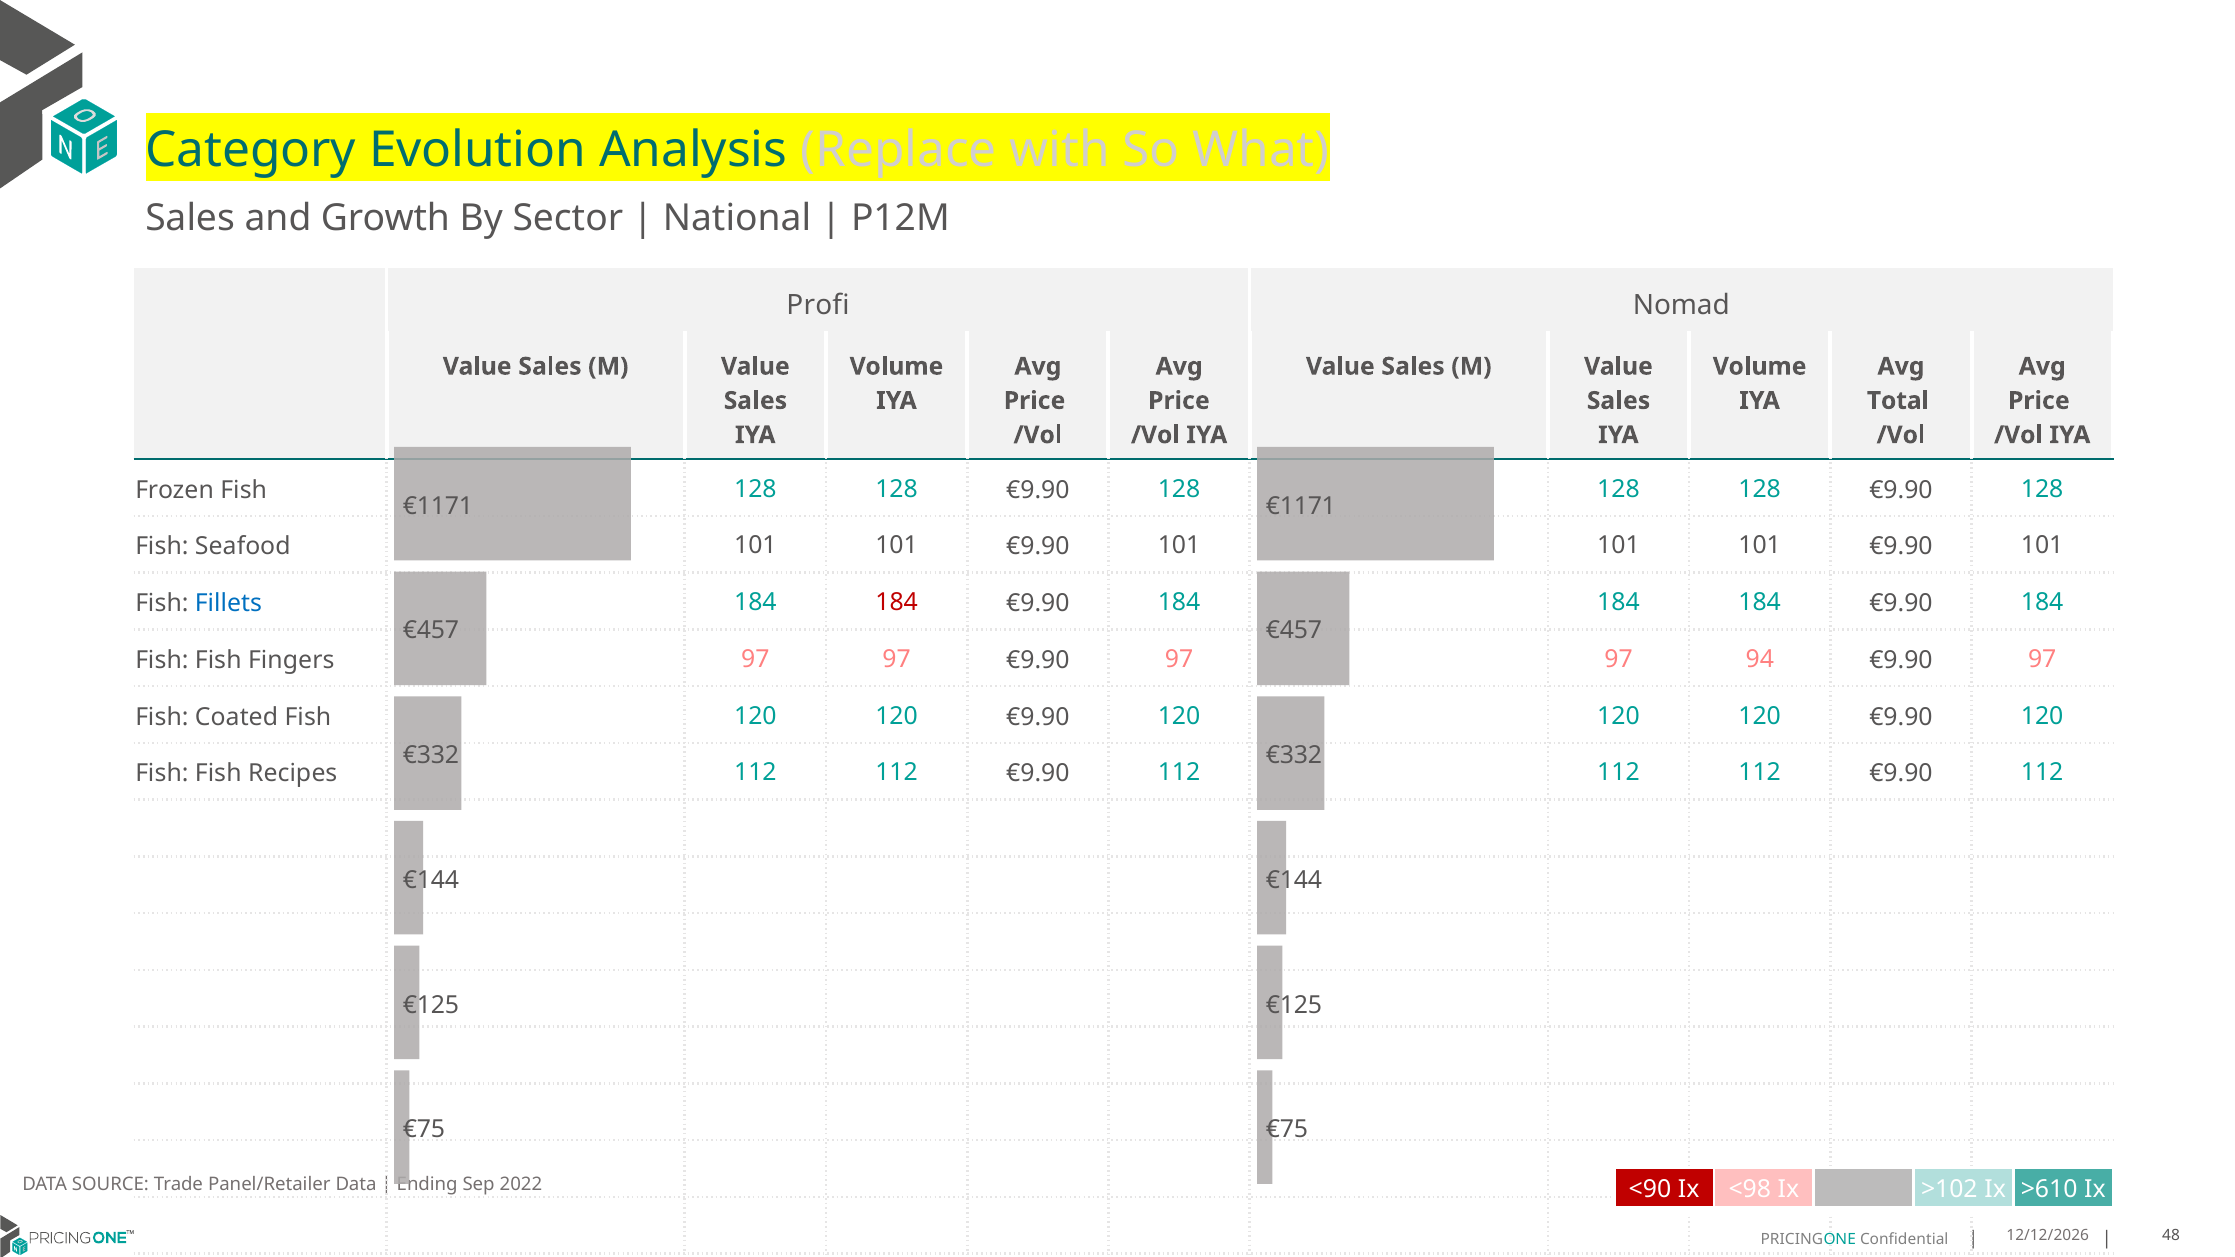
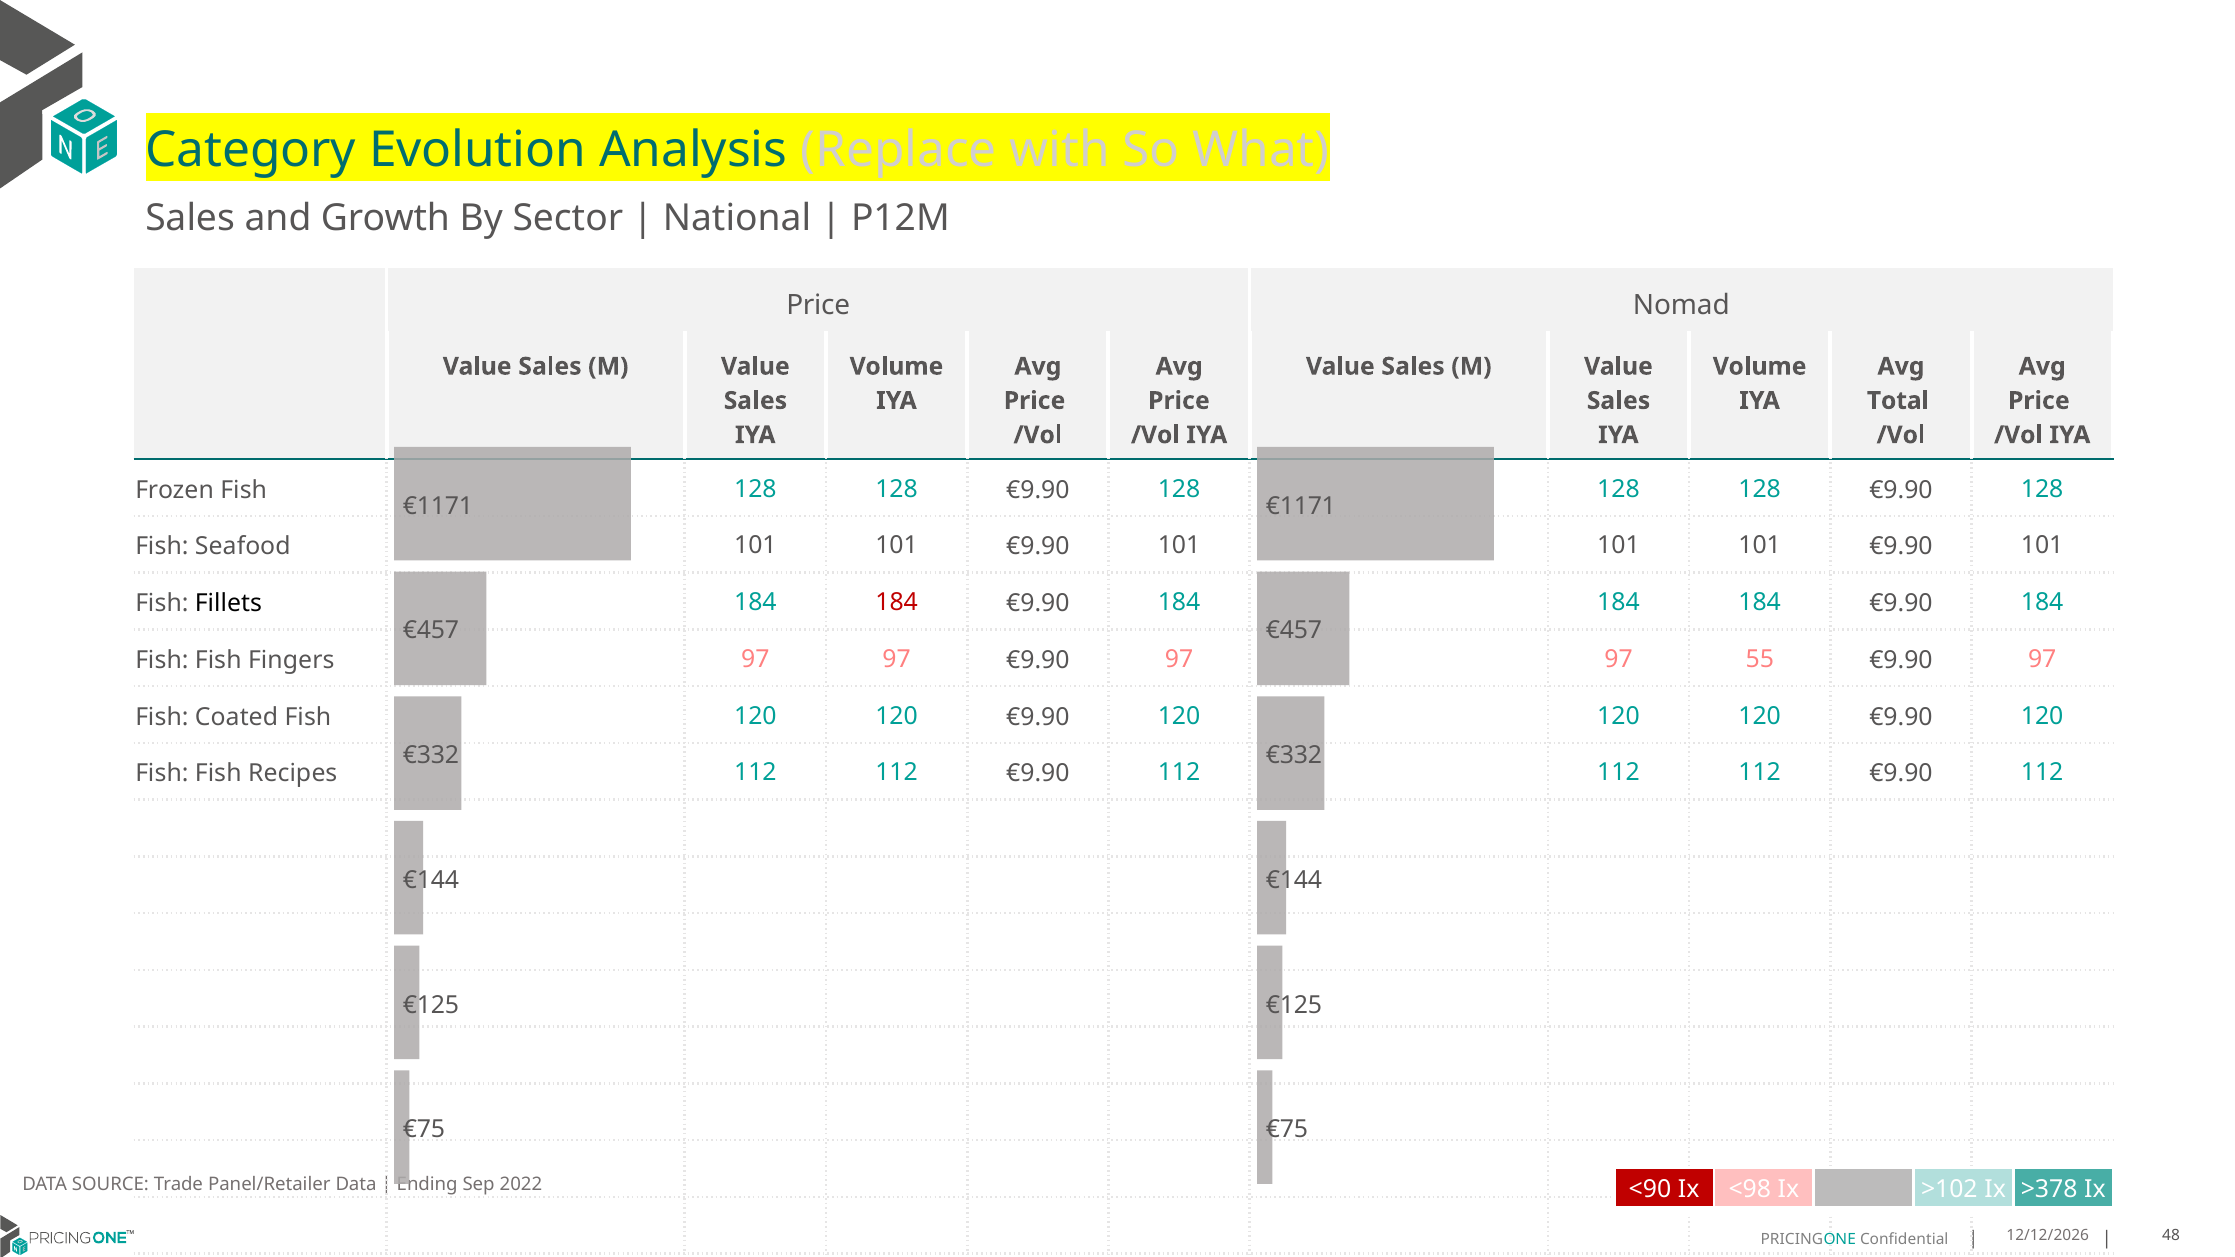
Profi: Profi -> Price (818, 305)
Fillets colour: blue -> black (228, 603)
94: 94 -> 55 (1760, 659)
>610: >610 -> >378 (2049, 1189)
